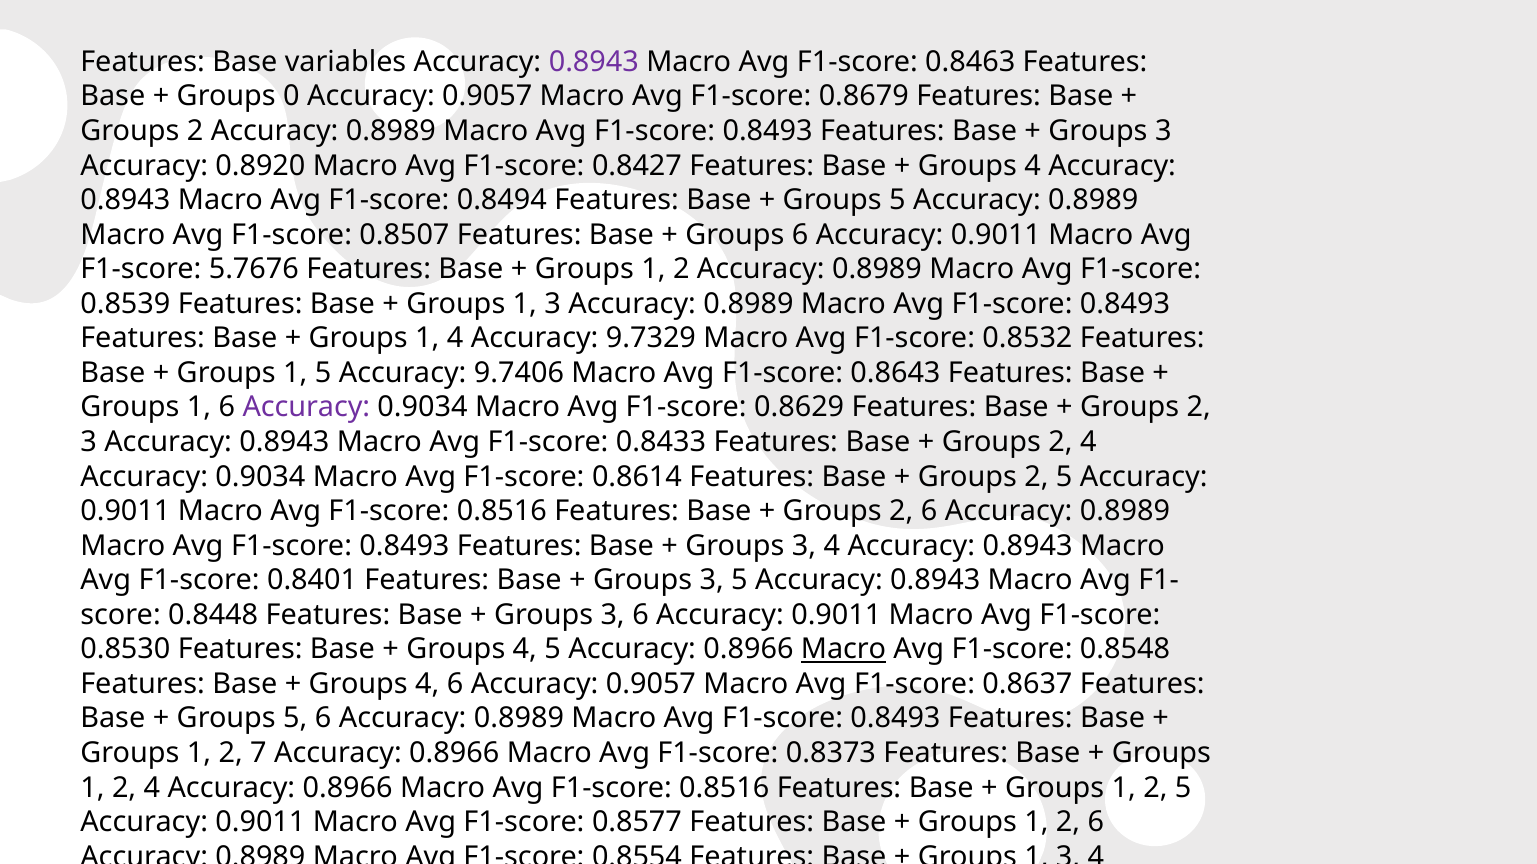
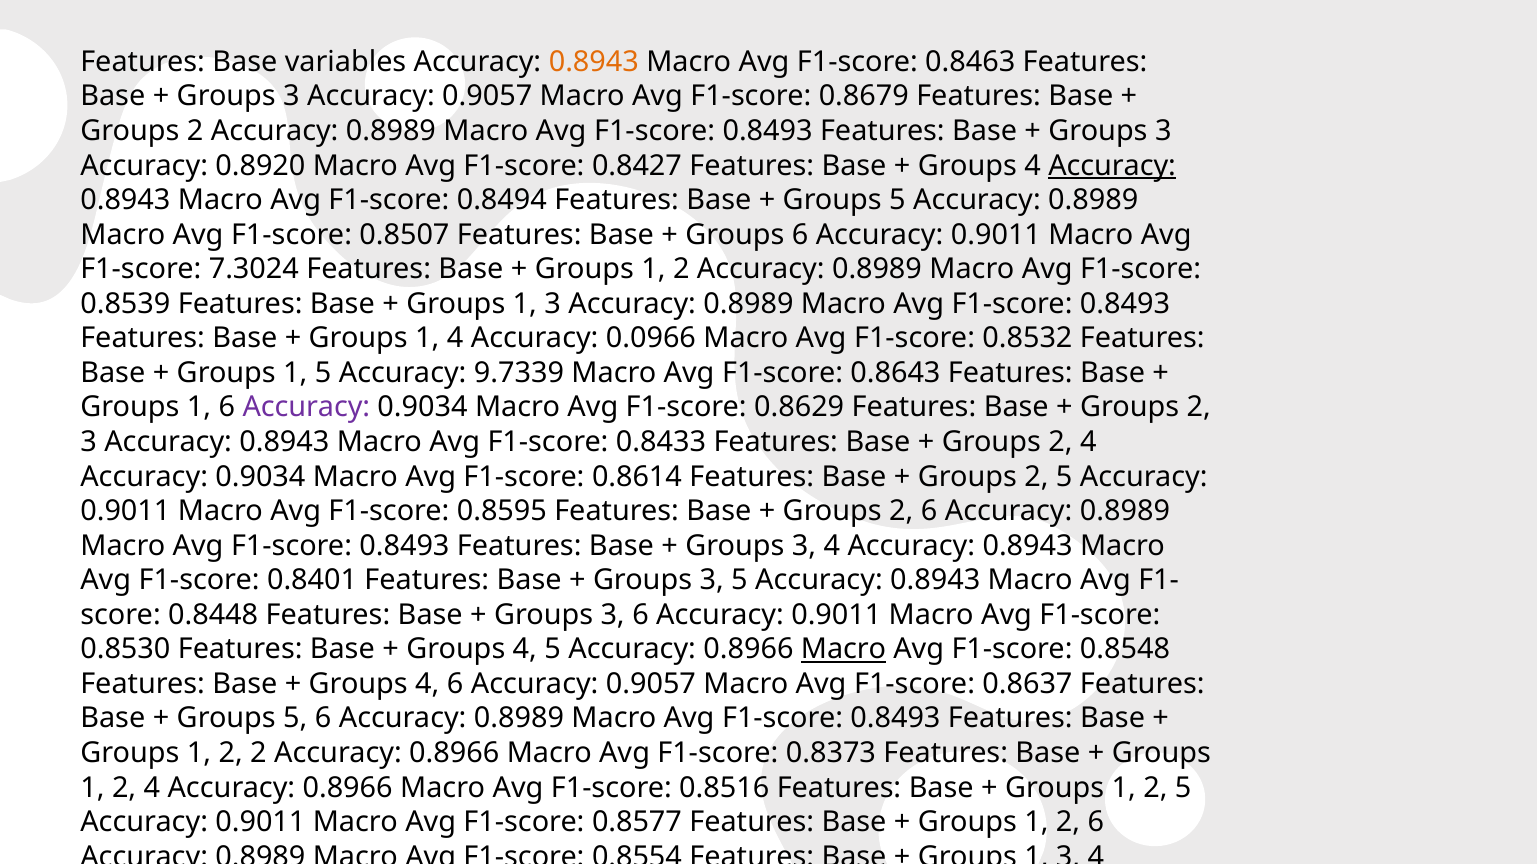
0.8943 colour: purple -> orange (594, 62)
0: 0 -> 3 (291, 96)
Accuracy underline: none -> present (1112, 166)
5.7676: 5.7676 -> 7.3024 (254, 269)
9.7329: 9.7329 -> 0.0966 (651, 339)
9.7406: 9.7406 -> 9.7339 (519, 373)
0.8516: 0.8516 -> 0.8595 (502, 511)
2 7: 7 -> 2 (258, 754)
